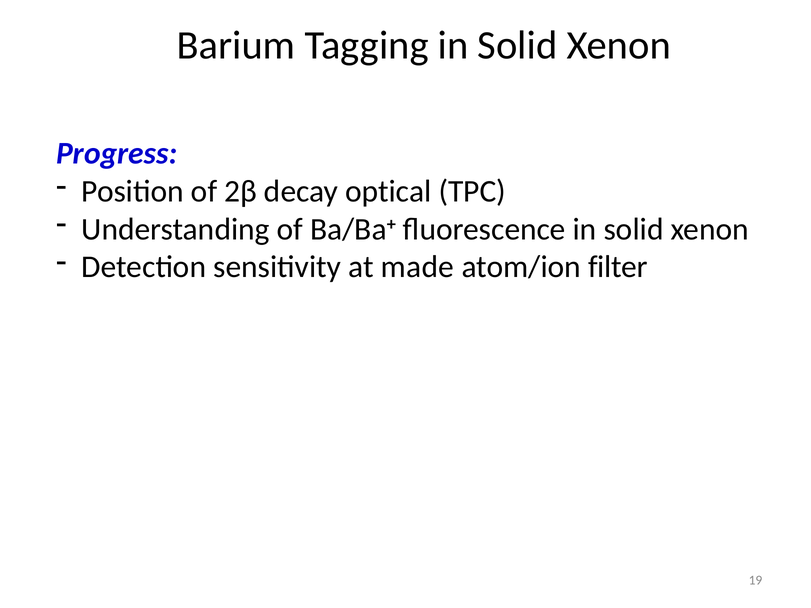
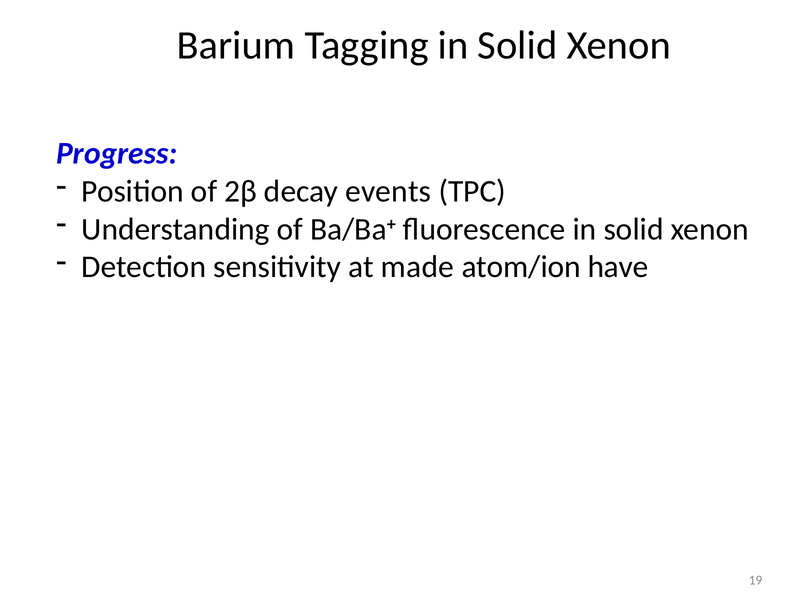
optical: optical -> events (388, 191)
filter: filter -> have (618, 267)
